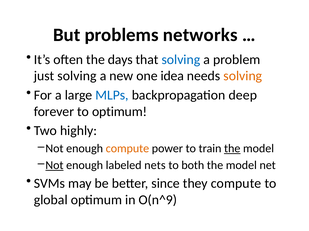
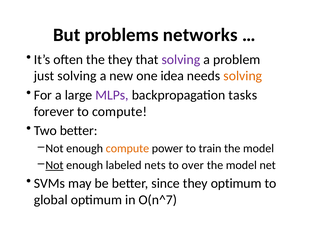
the days: days -> they (120, 60)
solving colour: blue -> purple (181, 60)
MLPs colour: blue -> purple (112, 95)
deep: deep -> tasks (243, 95)
to optimum: optimum -> compute (120, 112)
Two highly: highly -> better (79, 131)
the underline: present -> none (232, 149)
both: both -> over (193, 166)
they compute: compute -> optimum (236, 184)
O(n^9: O(n^9 -> O(n^7 (158, 201)
